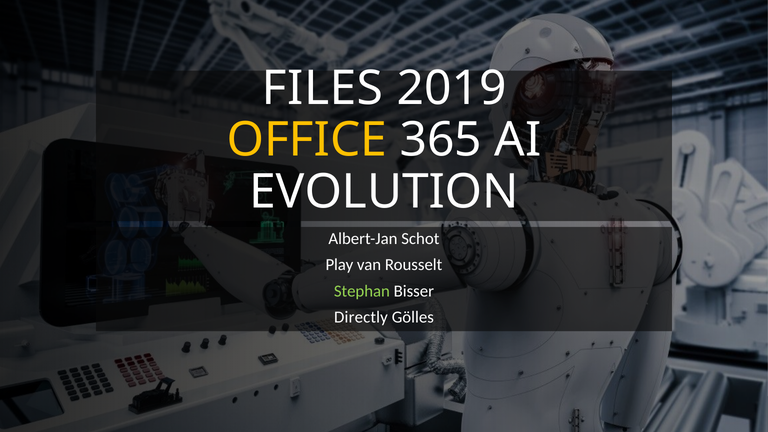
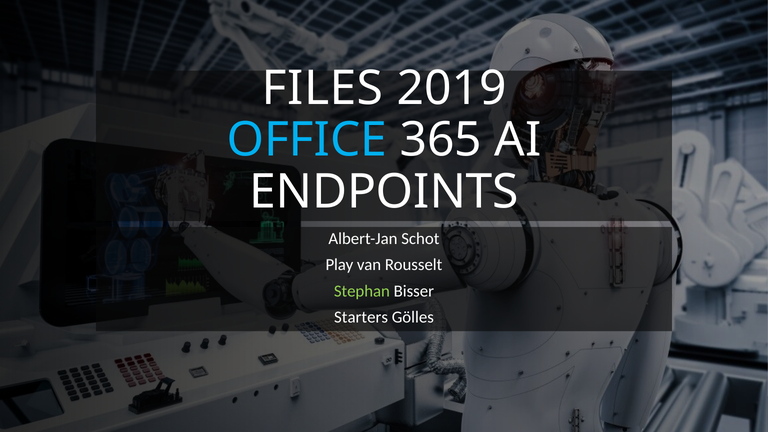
OFFICE colour: yellow -> light blue (307, 140)
EVOLUTION: EVOLUTION -> ENDPOINTS (384, 192)
Directly: Directly -> Starters (361, 317)
